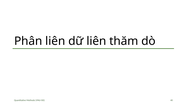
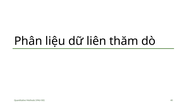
Phân liên: liên -> liệu (55, 41)
